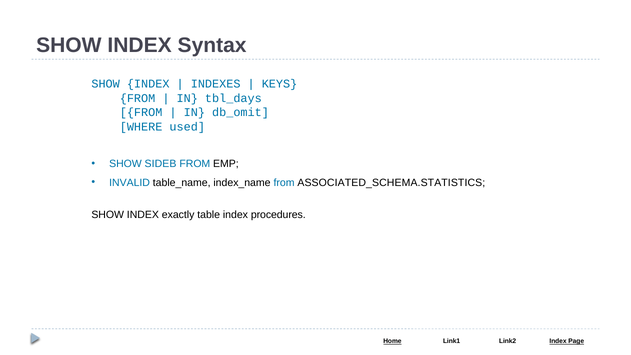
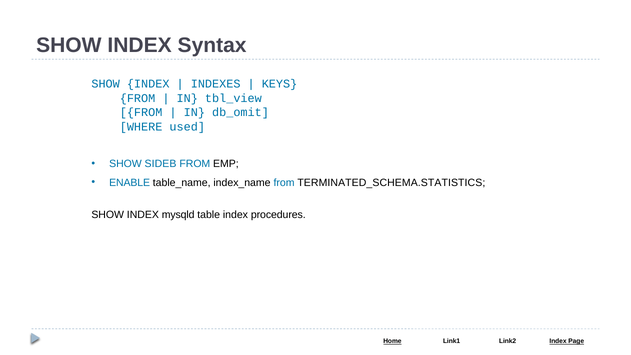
tbl_days: tbl_days -> tbl_view (233, 98)
INVALID: INVALID -> ENABLE (130, 183)
ASSOCIATED_SCHEMA.STATISTICS: ASSOCIATED_SCHEMA.STATISTICS -> TERMINATED_SCHEMA.STATISTICS (391, 183)
exactly: exactly -> mysqld (178, 215)
